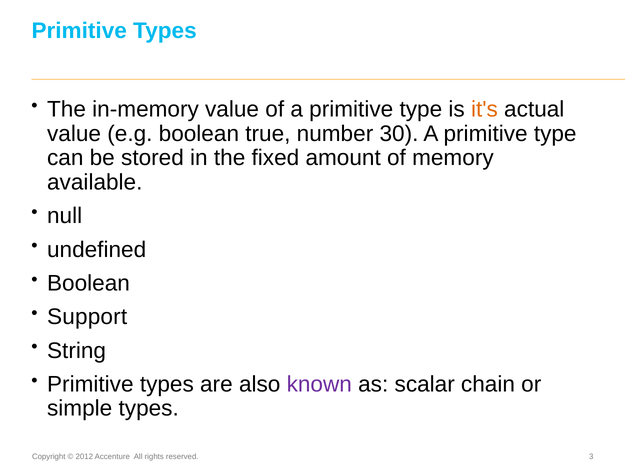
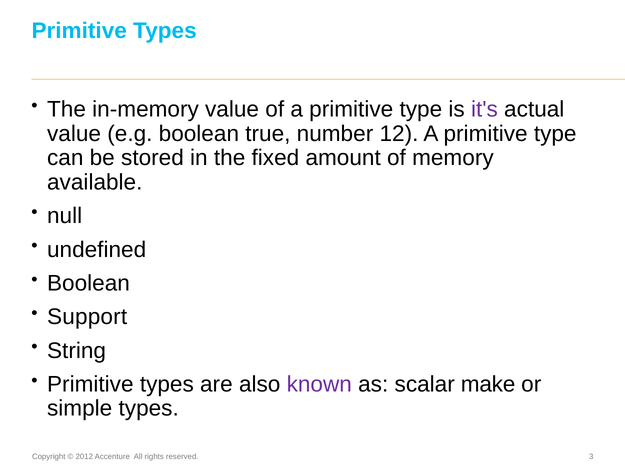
it's colour: orange -> purple (484, 110)
30: 30 -> 12 (399, 134)
chain: chain -> make (488, 385)
